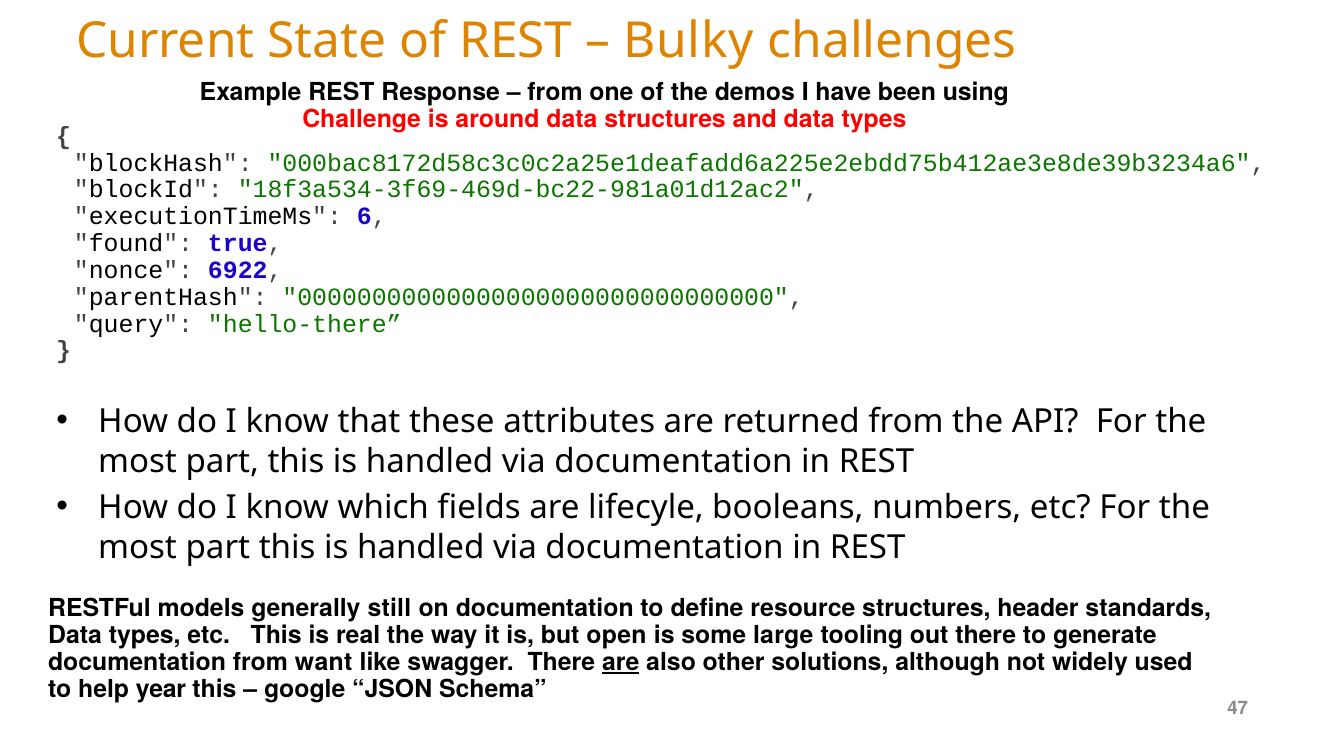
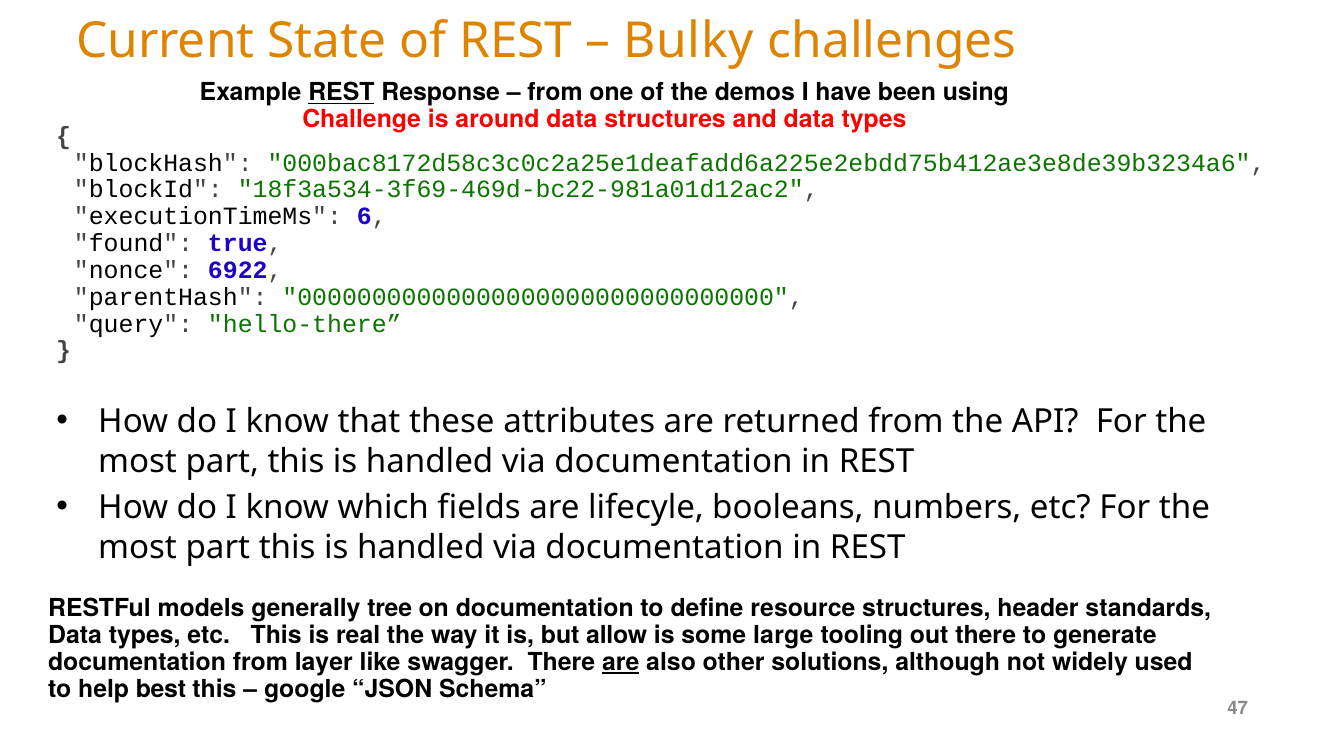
REST underline: none -> present (341, 93)
still: still -> tree (390, 608)
open: open -> allow (617, 635)
want: want -> layer (324, 662)
year: year -> best (161, 689)
